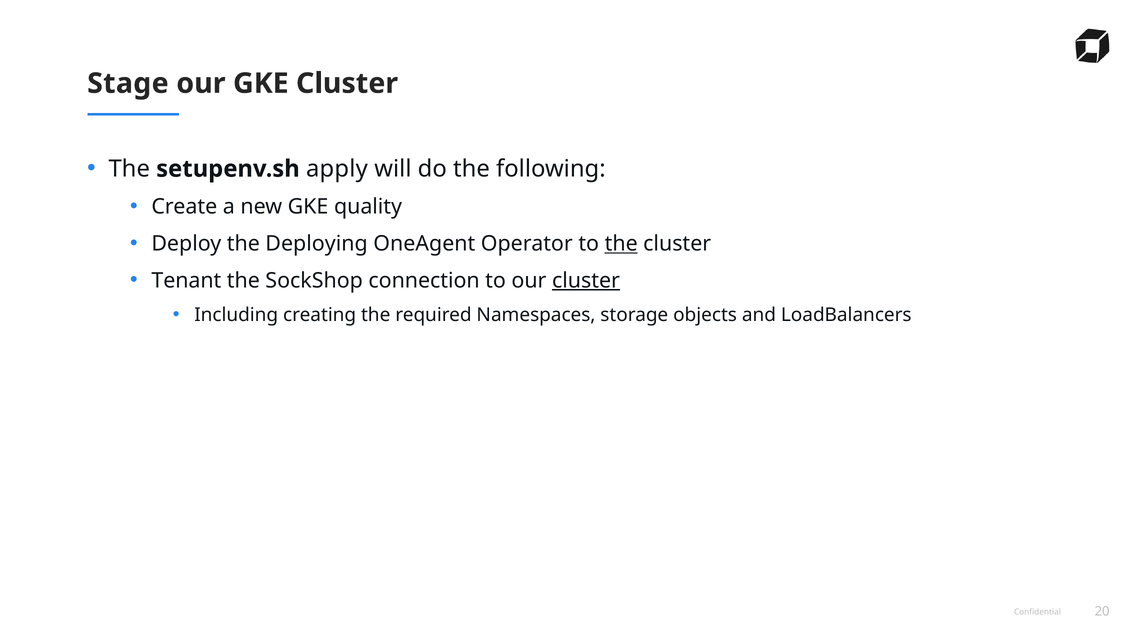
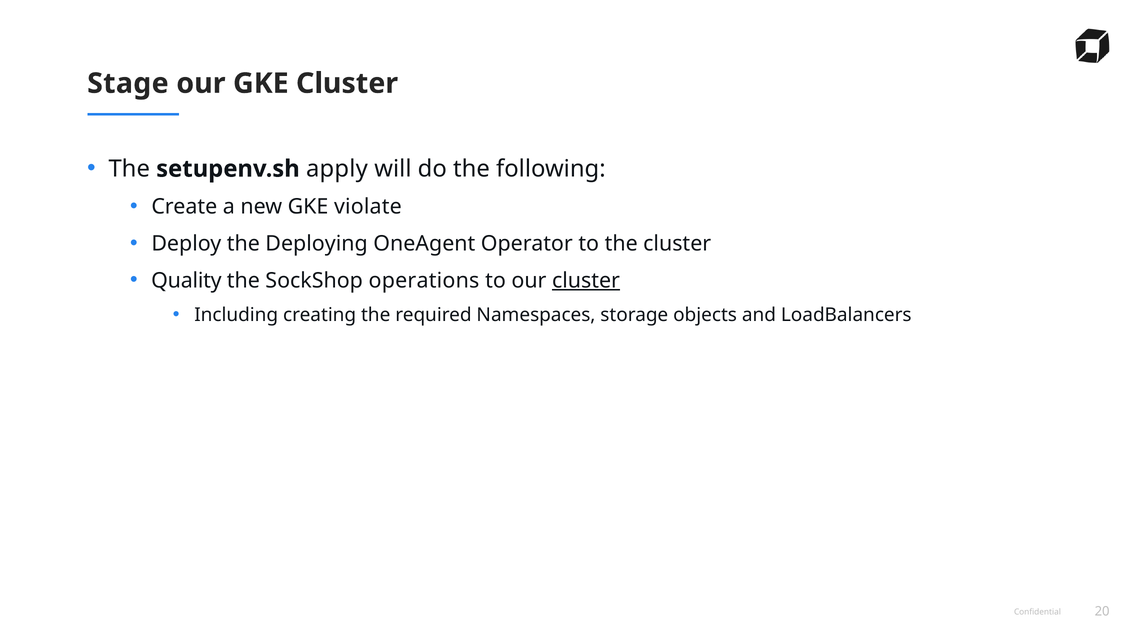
quality: quality -> violate (368, 207)
the underline: present -> none (621, 244)
Tenant: Tenant -> Quality (186, 280)
connection: connection -> operations (424, 280)
